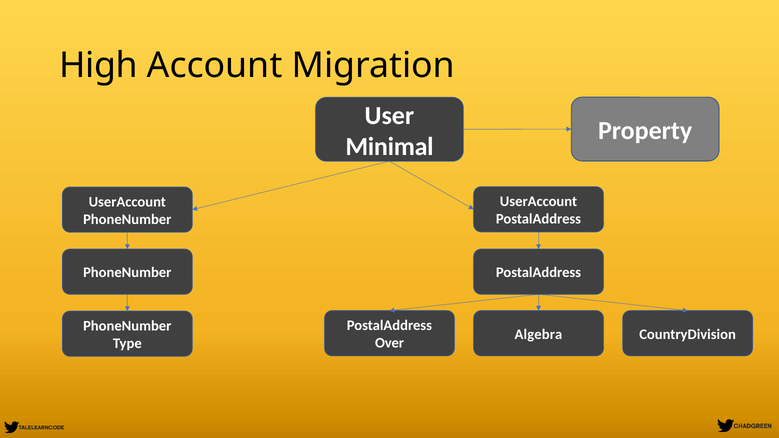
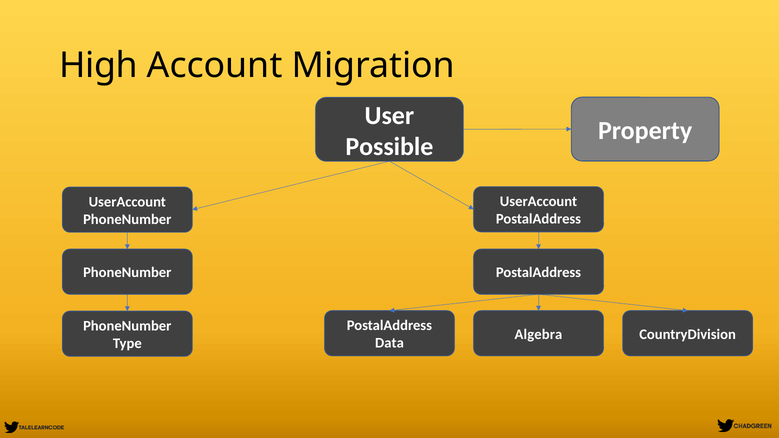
Minimal: Minimal -> Possible (389, 147)
Over: Over -> Data (389, 343)
